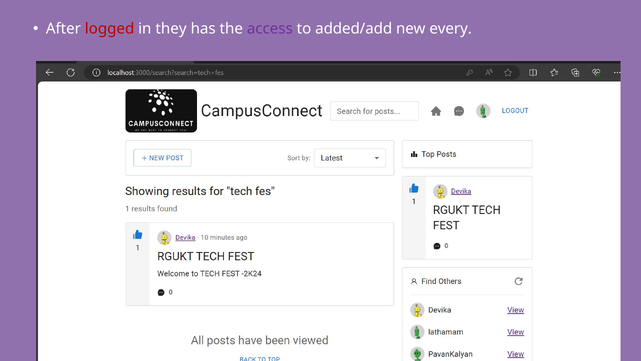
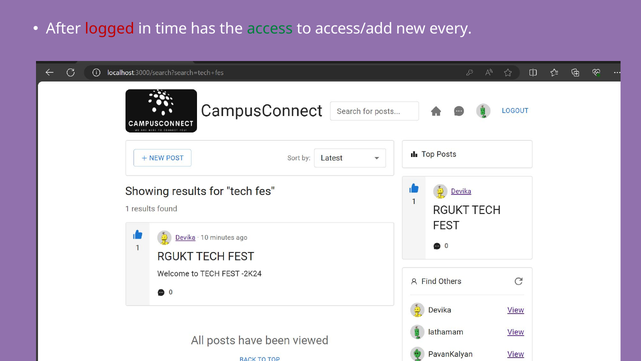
they: they -> time (171, 29)
access colour: purple -> green (270, 29)
added/add: added/add -> access/add (354, 29)
